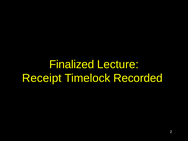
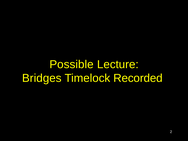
Finalized: Finalized -> Possible (72, 64)
Receipt: Receipt -> Bridges (42, 78)
